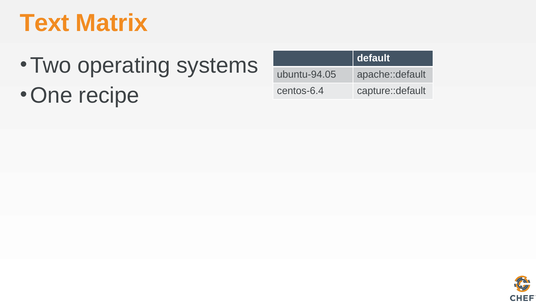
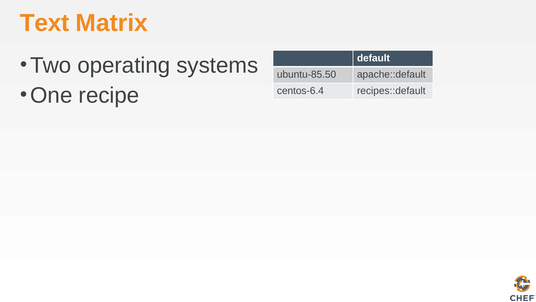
ubuntu-94.05: ubuntu-94.05 -> ubuntu-85.50 (307, 74)
capture::default: capture::default -> recipes::default (391, 91)
